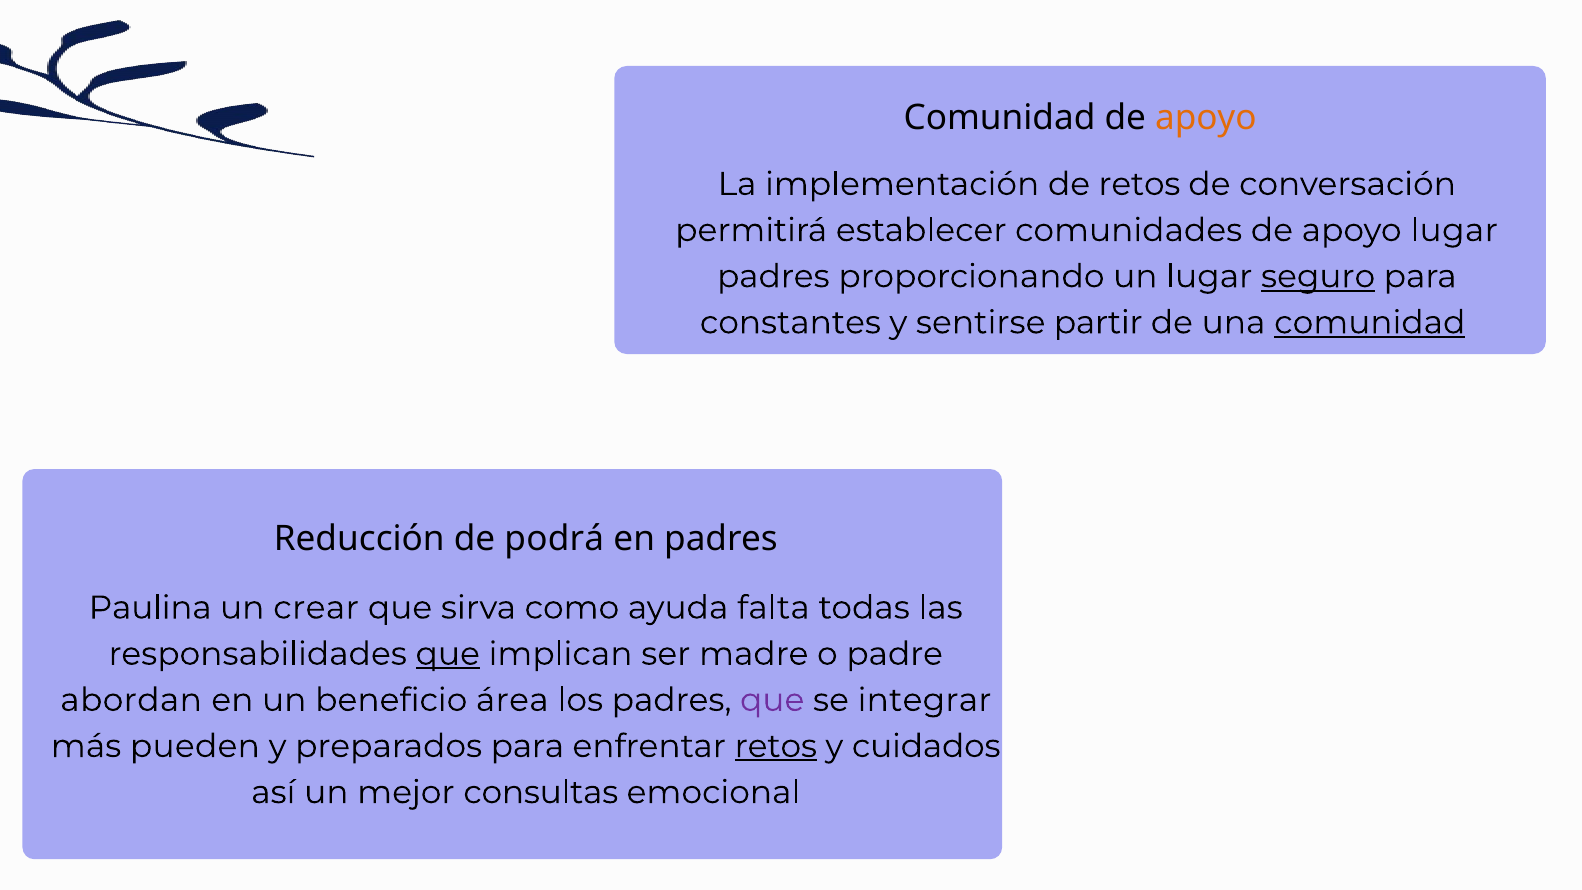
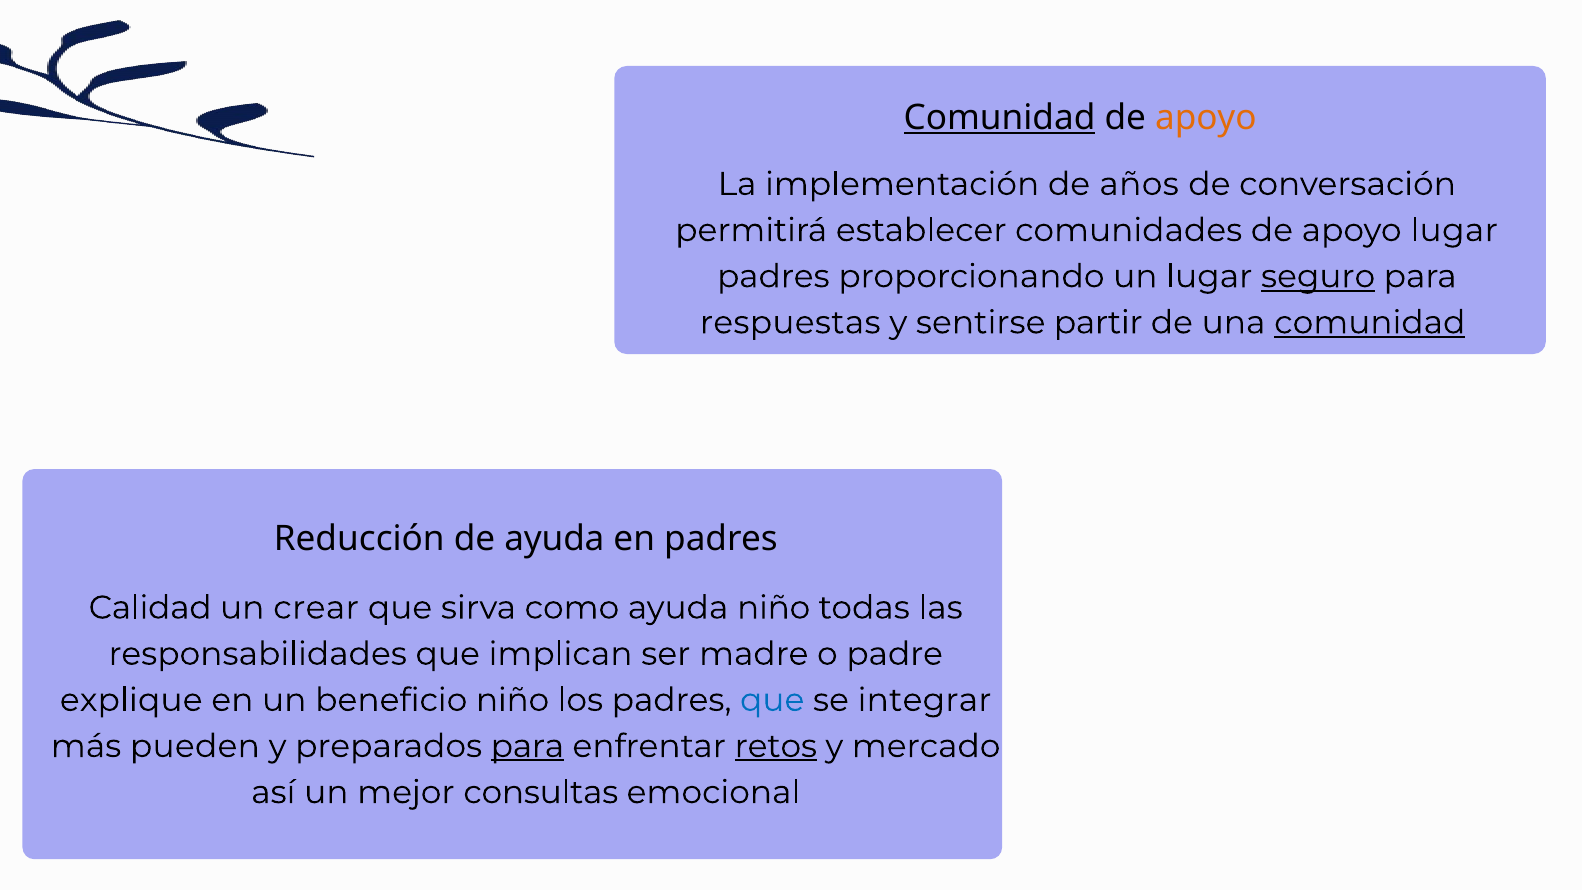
Comunidad underline: none -> present (999, 118)
de retos: retos -> años (1139, 184)
constantes: constantes -> respuestas (790, 323)
de podrá: podrá -> ayuda (554, 539)
Paulina: Paulina -> Calidad (150, 608)
ayuda falta: falta -> niño (774, 608)
que underline: present -> none (448, 654)
abordan: abordan -> explique (131, 700)
beneficio área: área -> niño (513, 700)
que colour: purple -> blue (772, 700)
para underline: none -> present (527, 746)
cuidados: cuidados -> mercado (926, 746)
